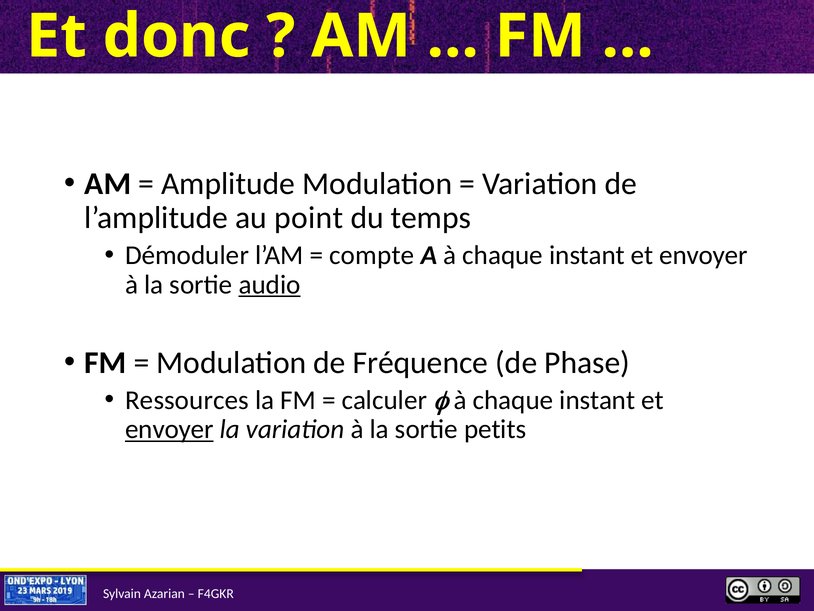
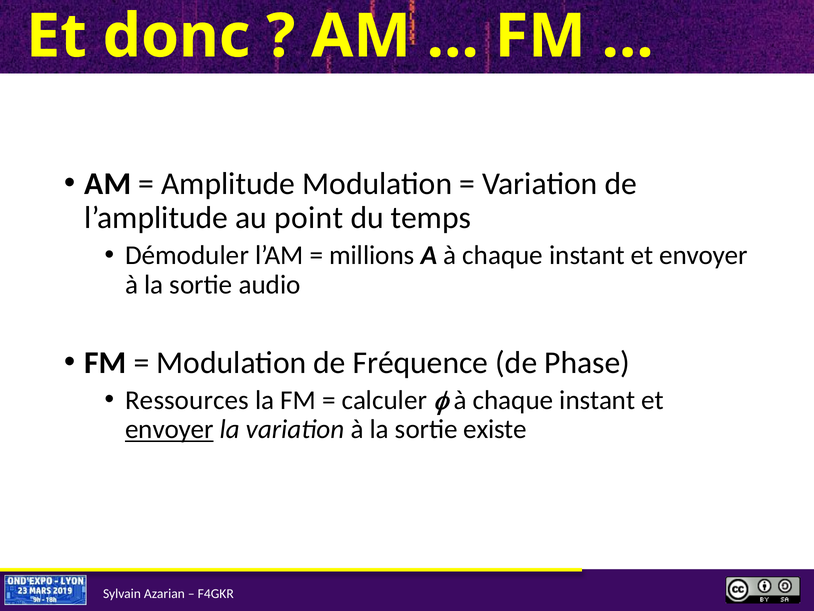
compte: compte -> millions (372, 255)
audio underline: present -> none (270, 284)
petits: petits -> existe (495, 429)
